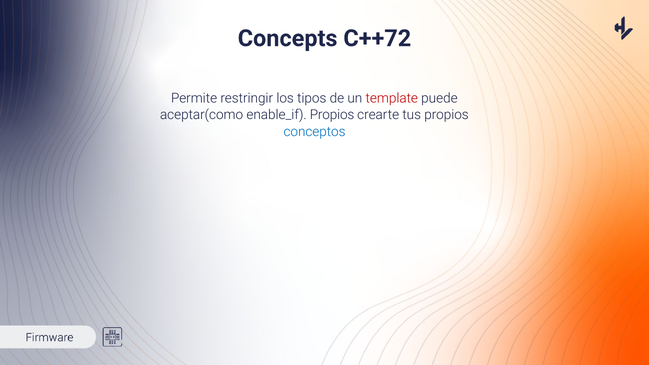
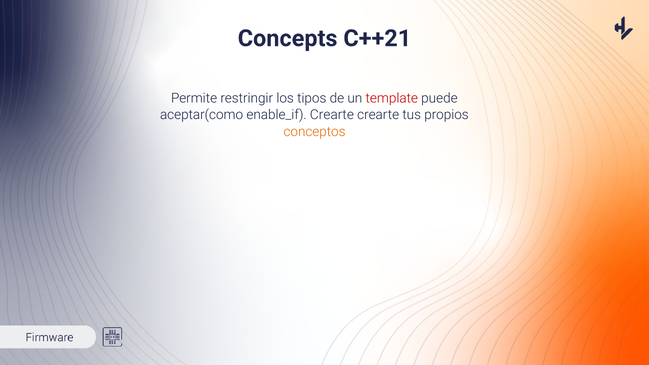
C++72: C++72 -> C++21 (377, 38)
enable_if Propios: Propios -> Crearte (332, 115)
conceptos colour: blue -> orange (315, 132)
